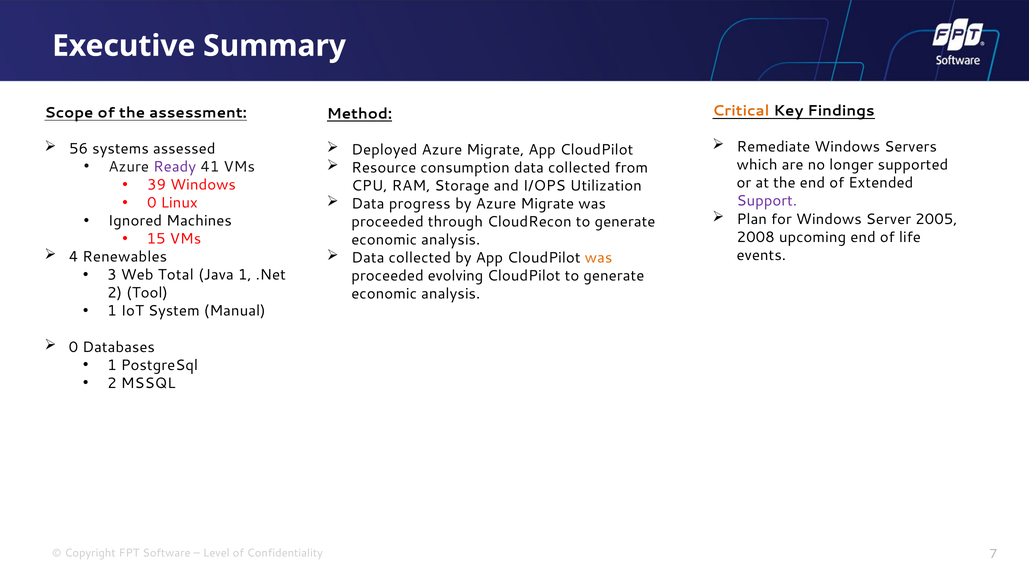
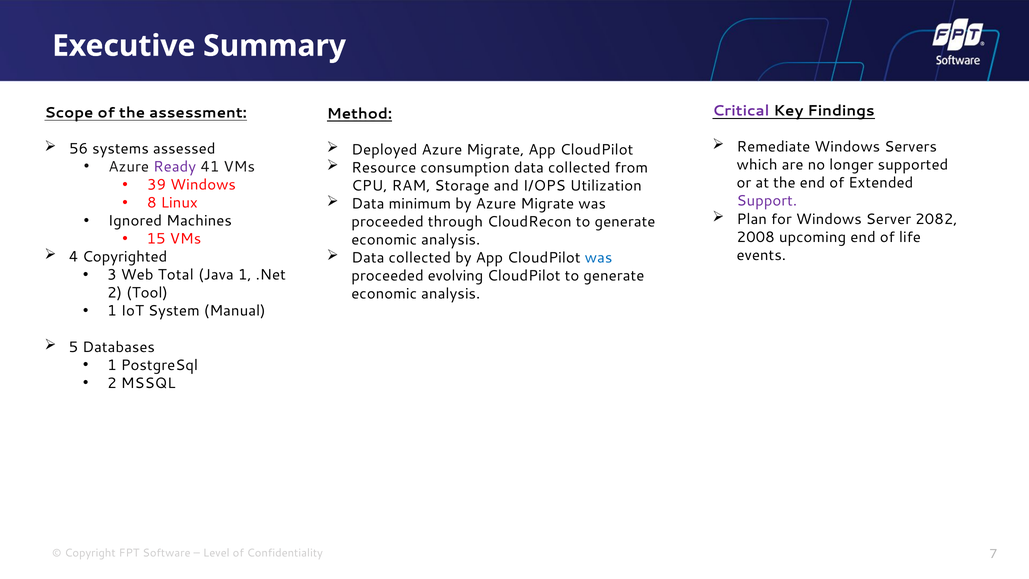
Critical colour: orange -> purple (741, 111)
0: 0 -> 8 (152, 203)
progress: progress -> minimum (420, 204)
2005: 2005 -> 2082 (936, 219)
Renewables: Renewables -> Copyrighted (125, 257)
was colour: orange -> blue (599, 258)
0: 0 -> 5 (73, 347)
